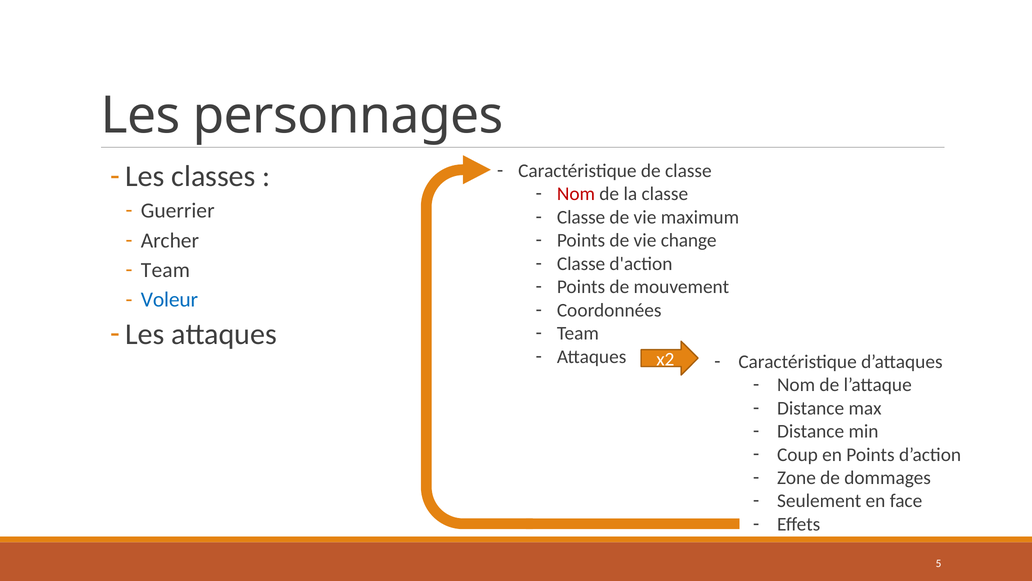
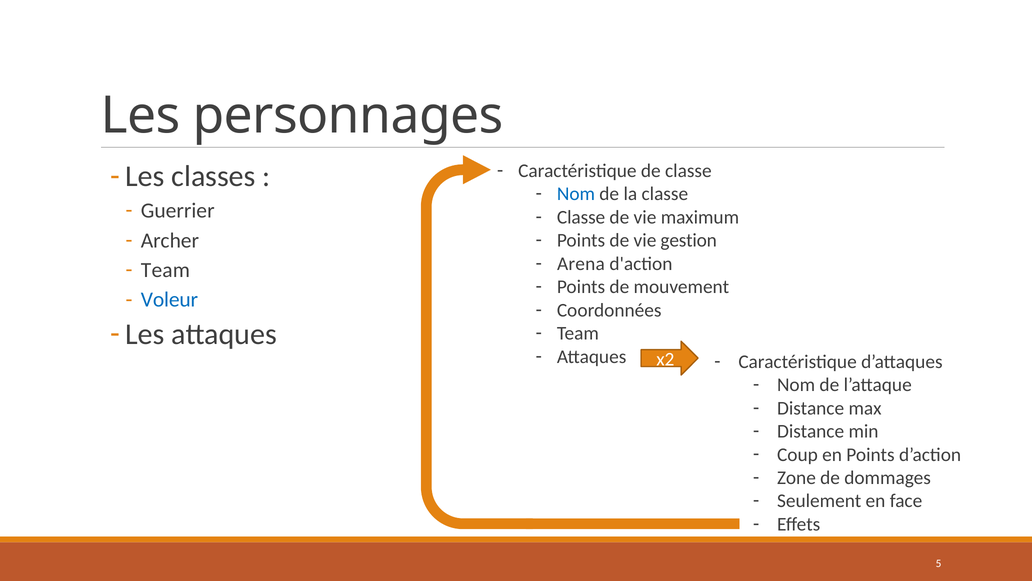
Nom colour: red -> blue (576, 194)
change: change -> gestion (689, 240)
Classe: Classe -> Arena (581, 263)
